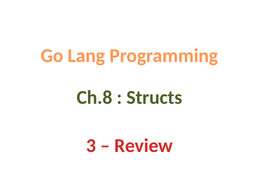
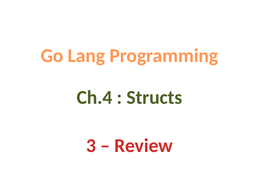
Ch.8: Ch.8 -> Ch.4 (94, 97)
